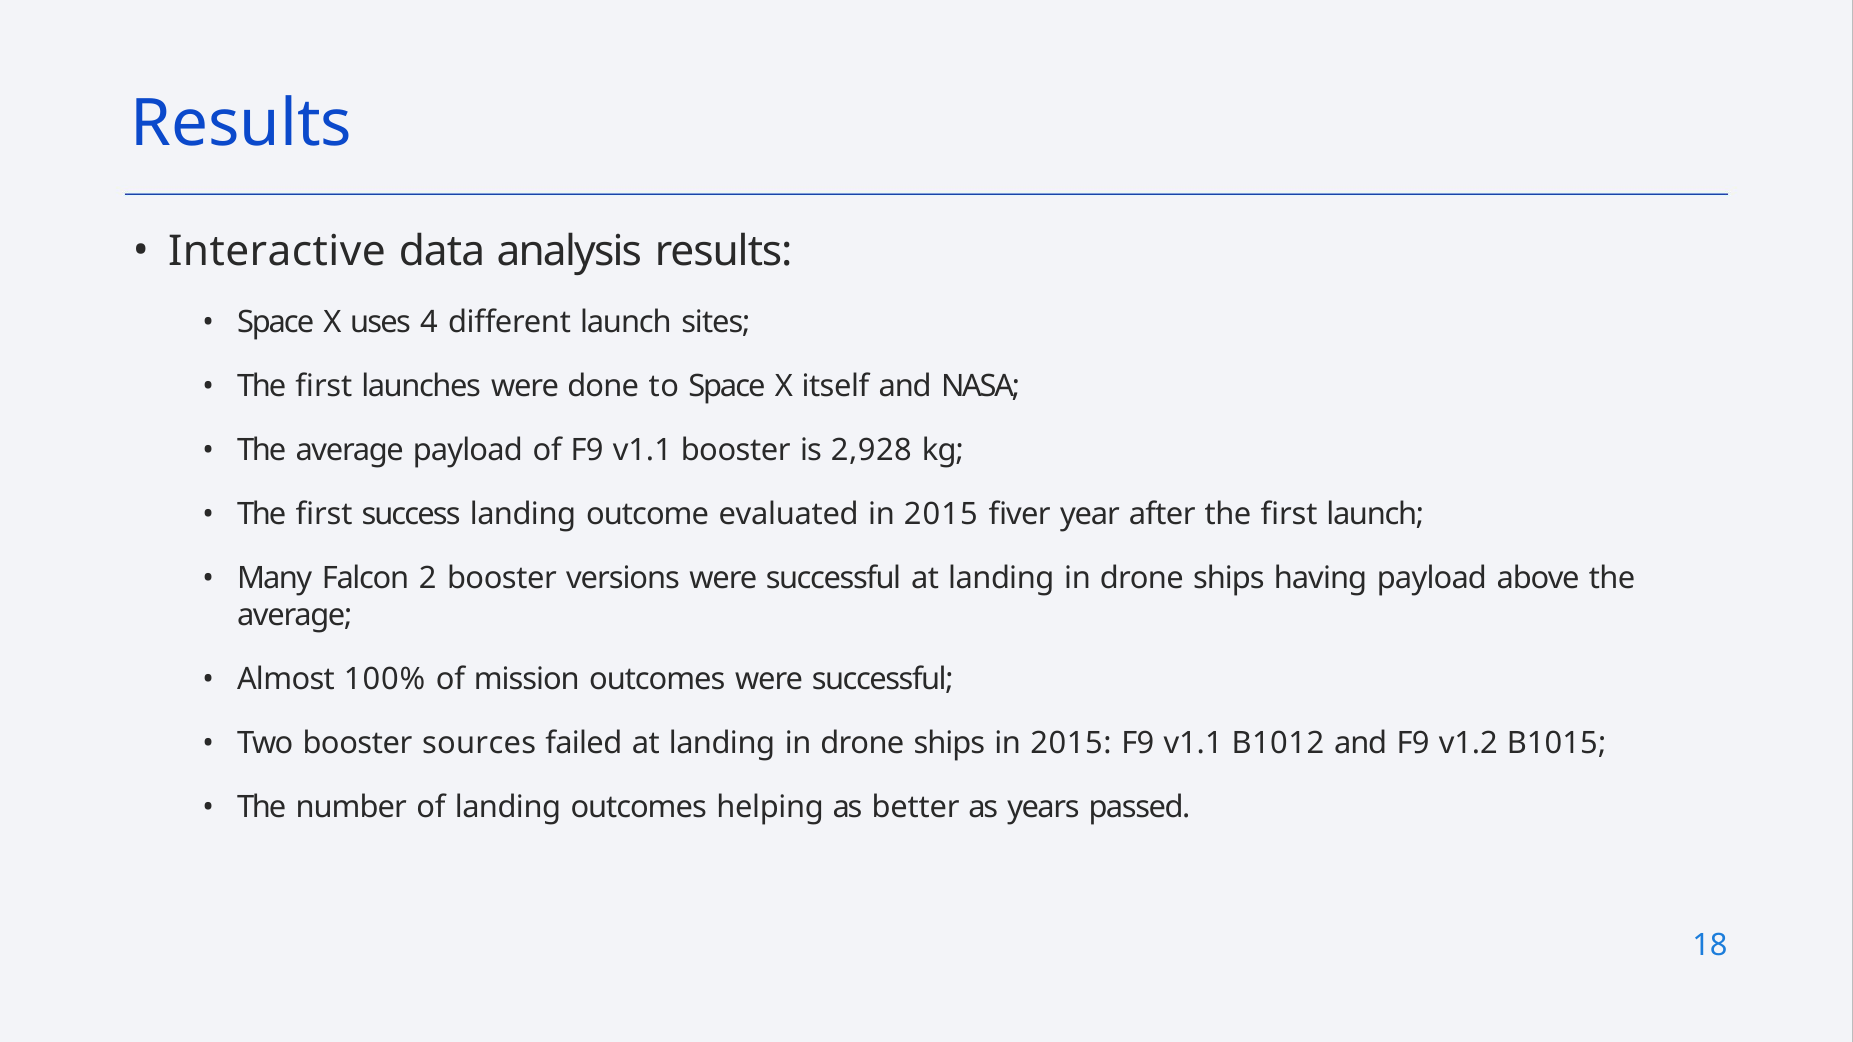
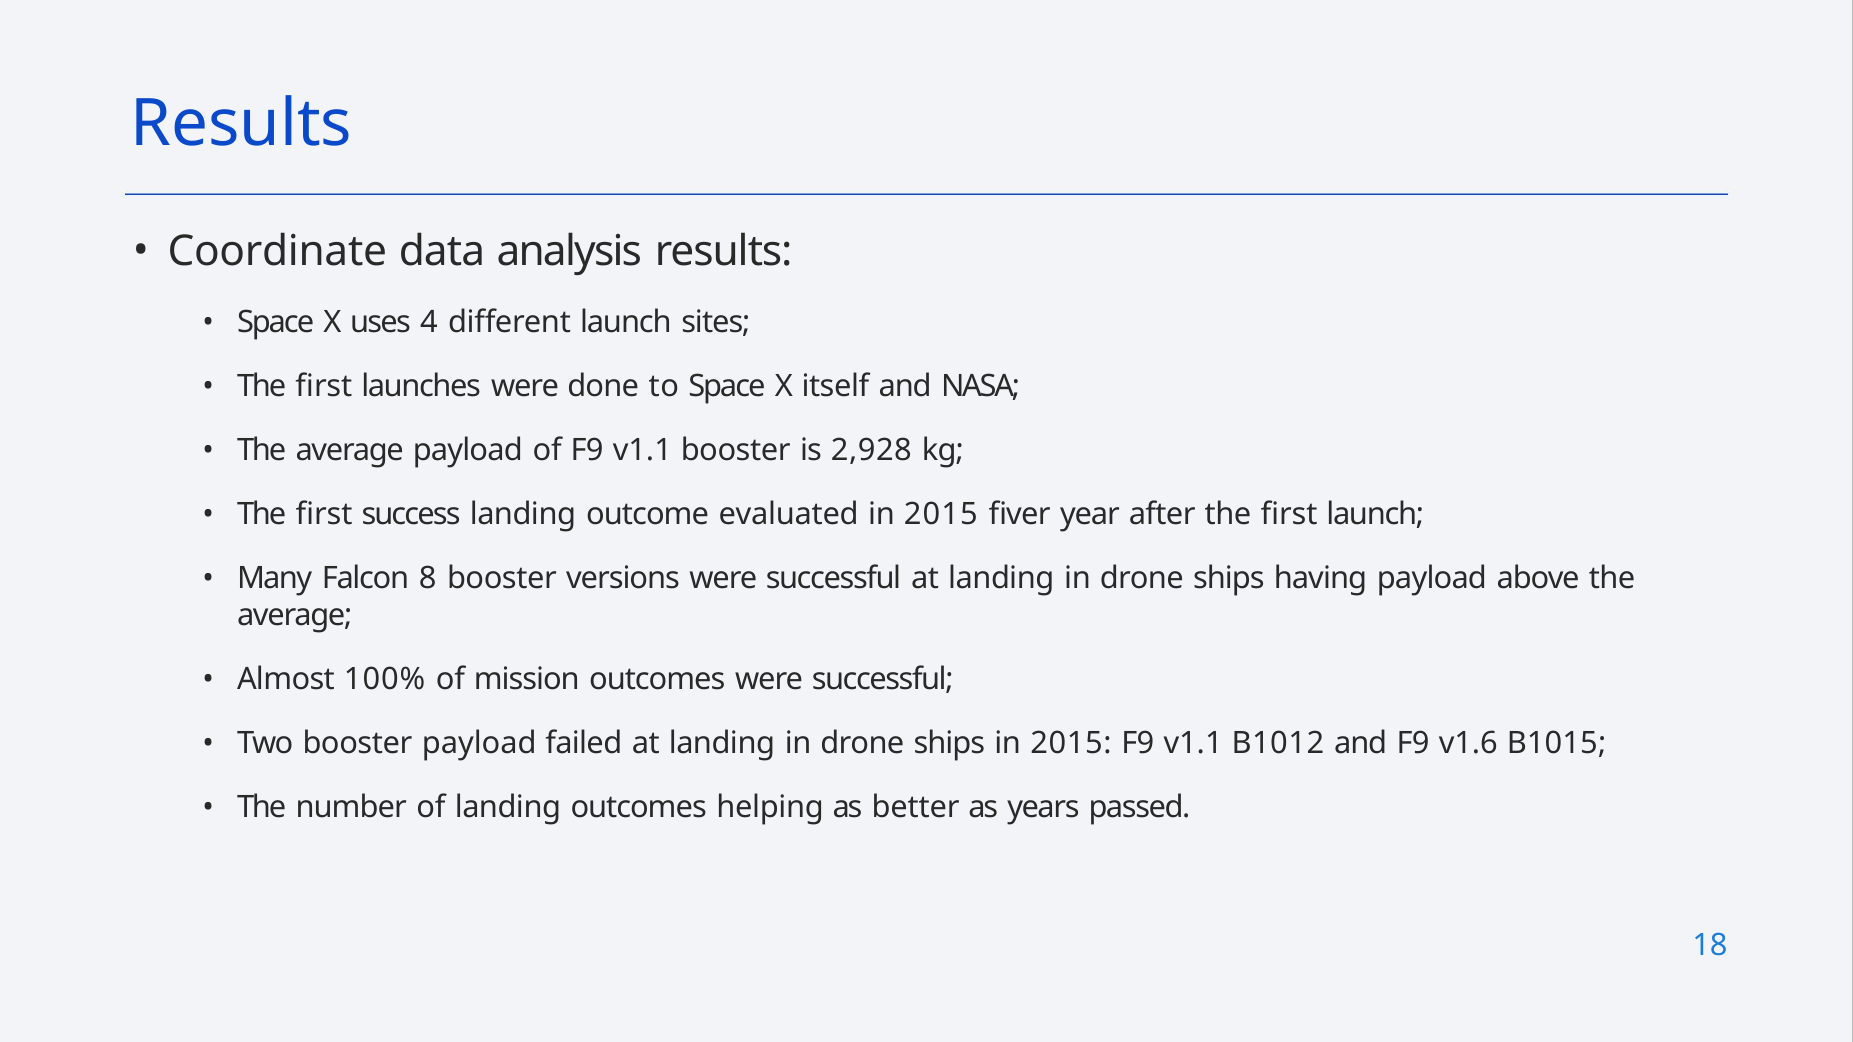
Interactive: Interactive -> Coordinate (277, 252)
2: 2 -> 8 (428, 579)
booster sources: sources -> payload (479, 744)
v1.2: v1.2 -> v1.6 (1468, 744)
